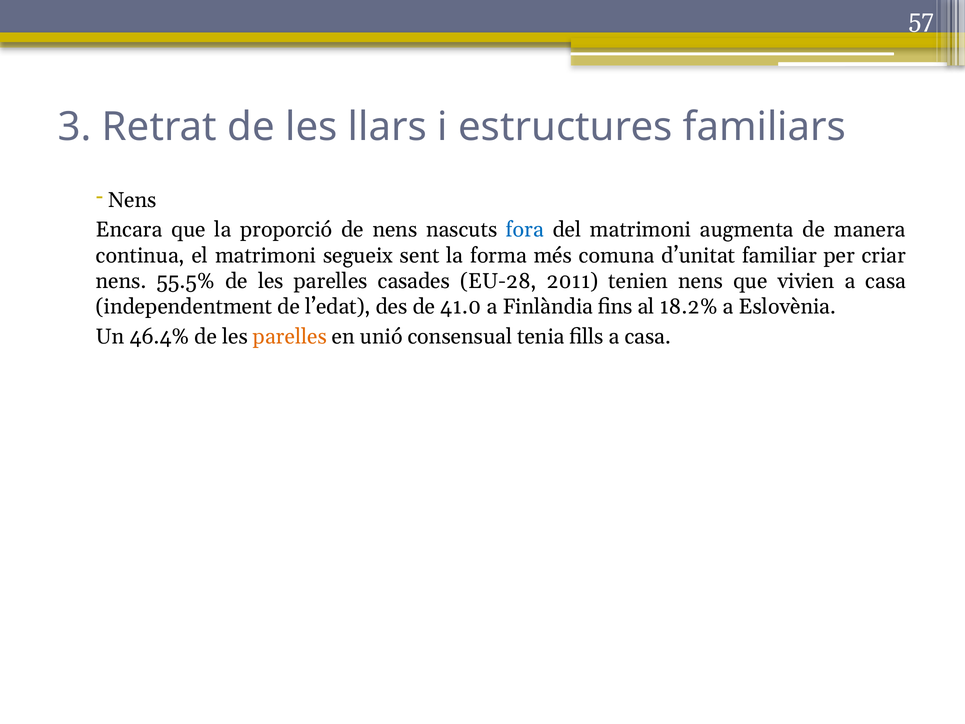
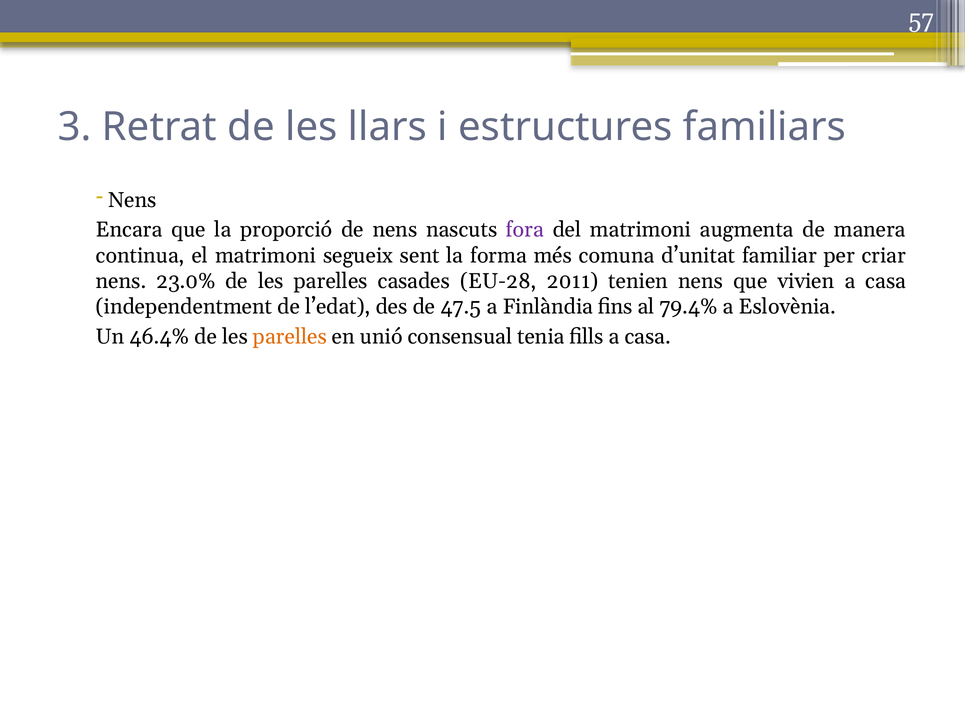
fora colour: blue -> purple (525, 230)
55.5%: 55.5% -> 23.0% (186, 281)
41.0: 41.0 -> 47.5 (461, 307)
18.2%: 18.2% -> 79.4% (689, 307)
